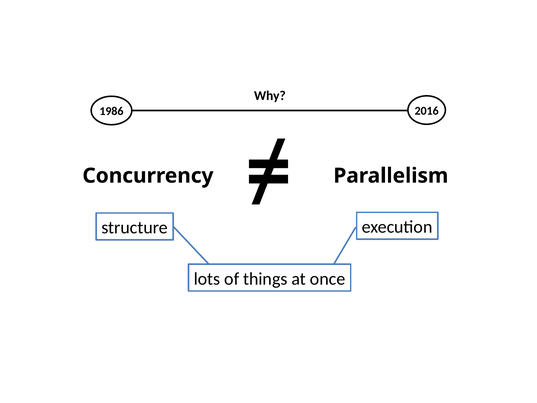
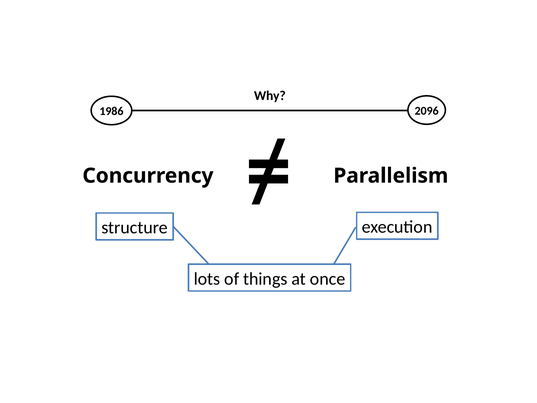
2016: 2016 -> 2096 (427, 111)
